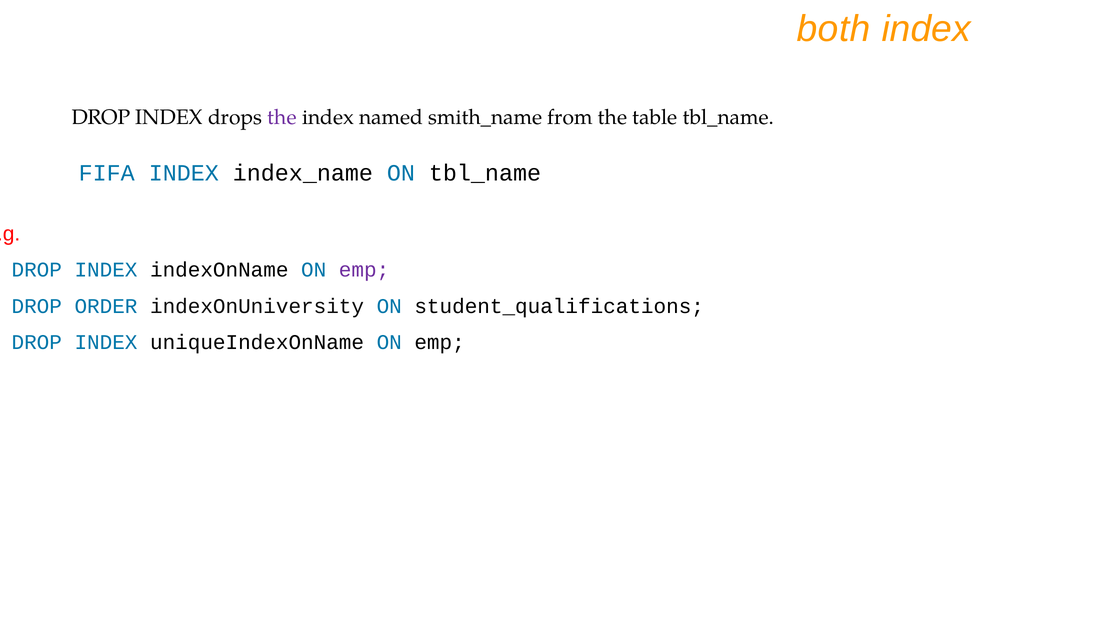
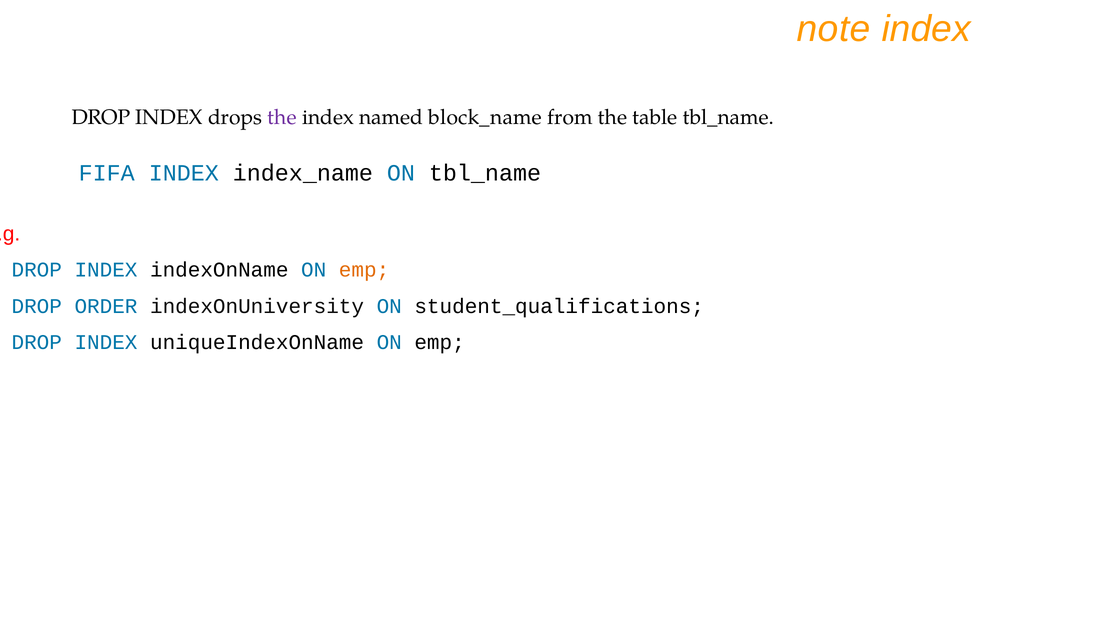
both: both -> note (834, 29)
smith_name: smith_name -> block_name (485, 117)
emp colour: purple -> orange (364, 270)
